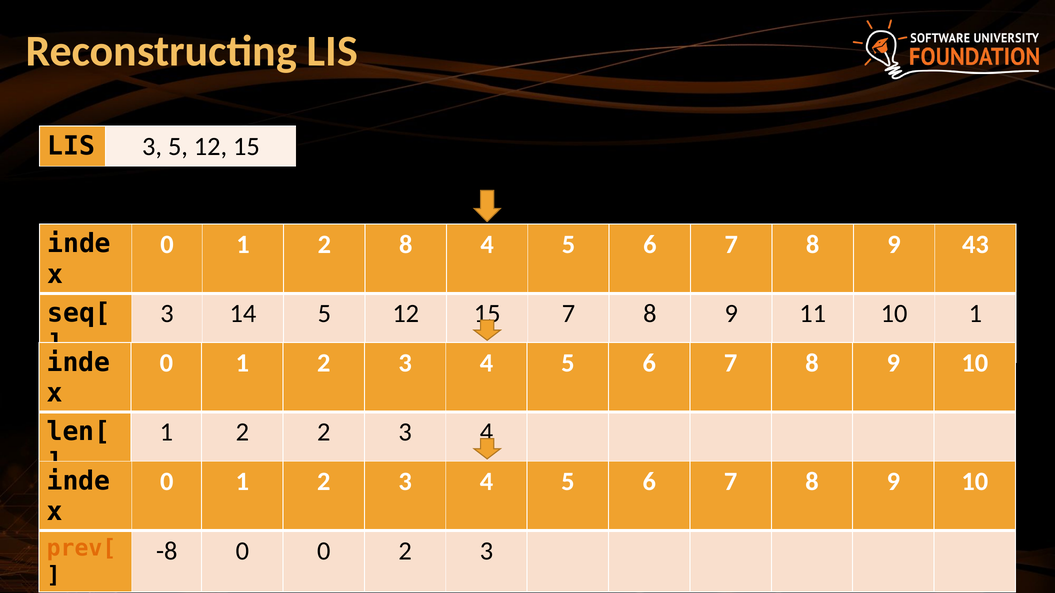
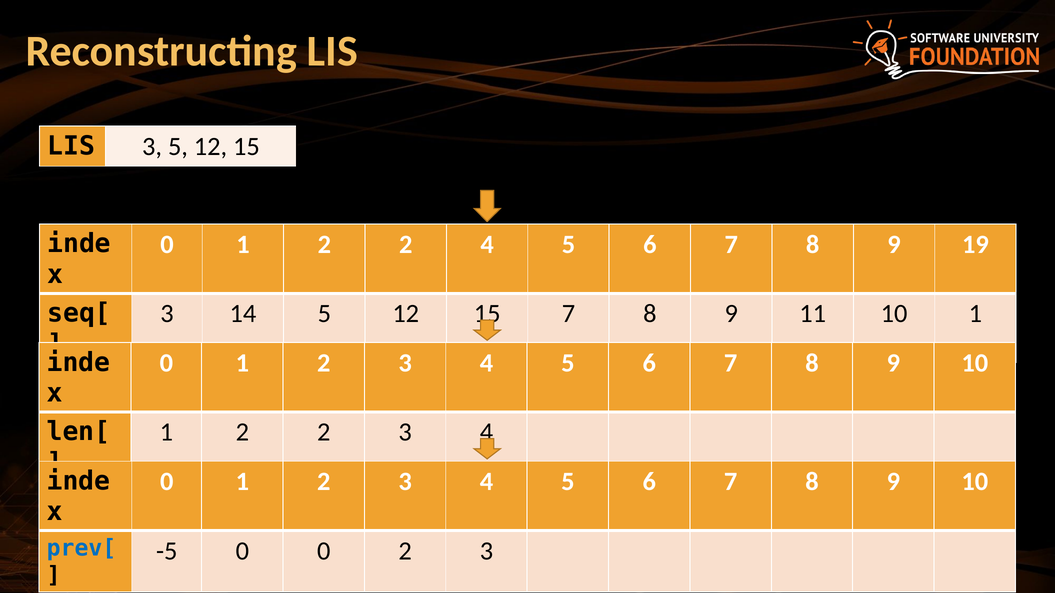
0 1 2 8: 8 -> 2 (406, 245)
43: 43 -> 19 (975, 245)
prev[ colour: orange -> blue (81, 549)
-8: -8 -> -5 (167, 551)
